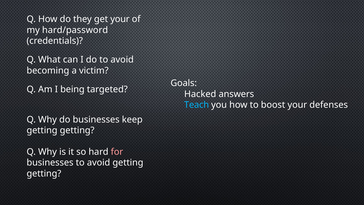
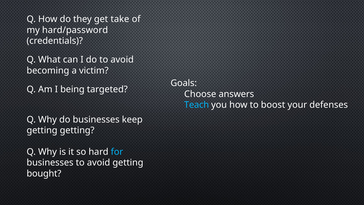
get your: your -> take (120, 19)
Hacked: Hacked -> Choose (200, 94)
for colour: pink -> light blue (117, 152)
getting: getting -> bought (44, 173)
